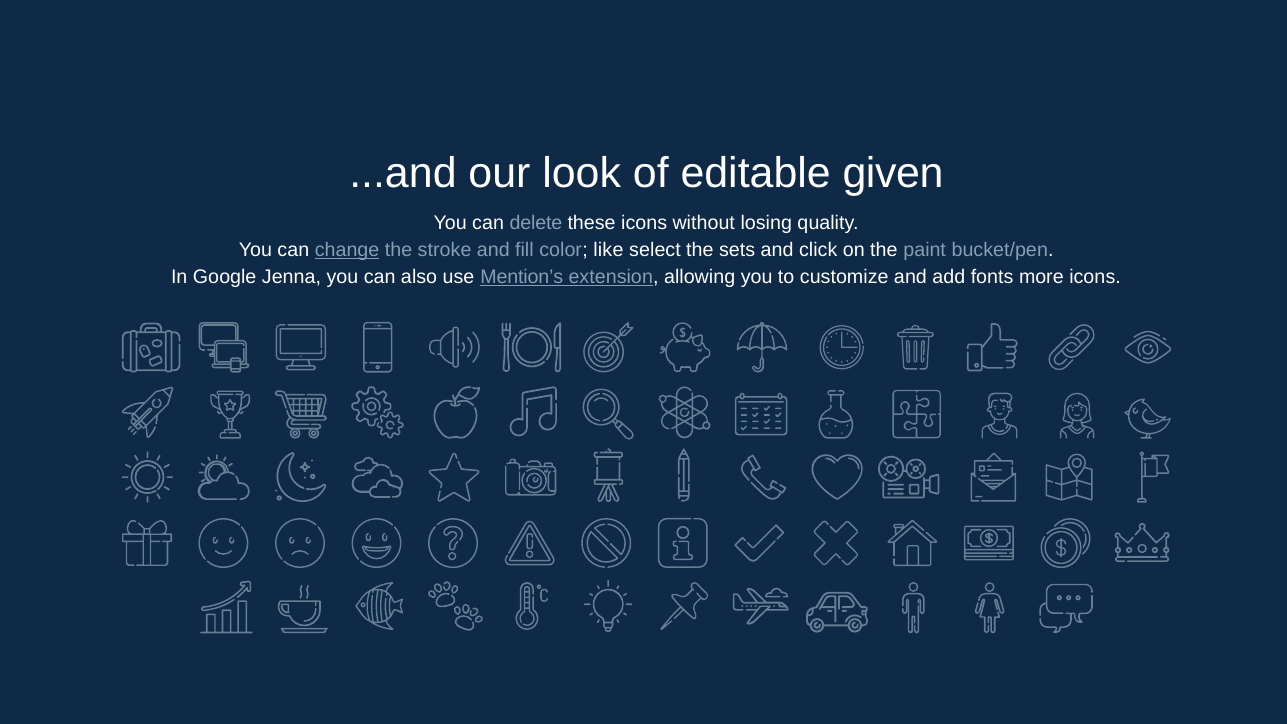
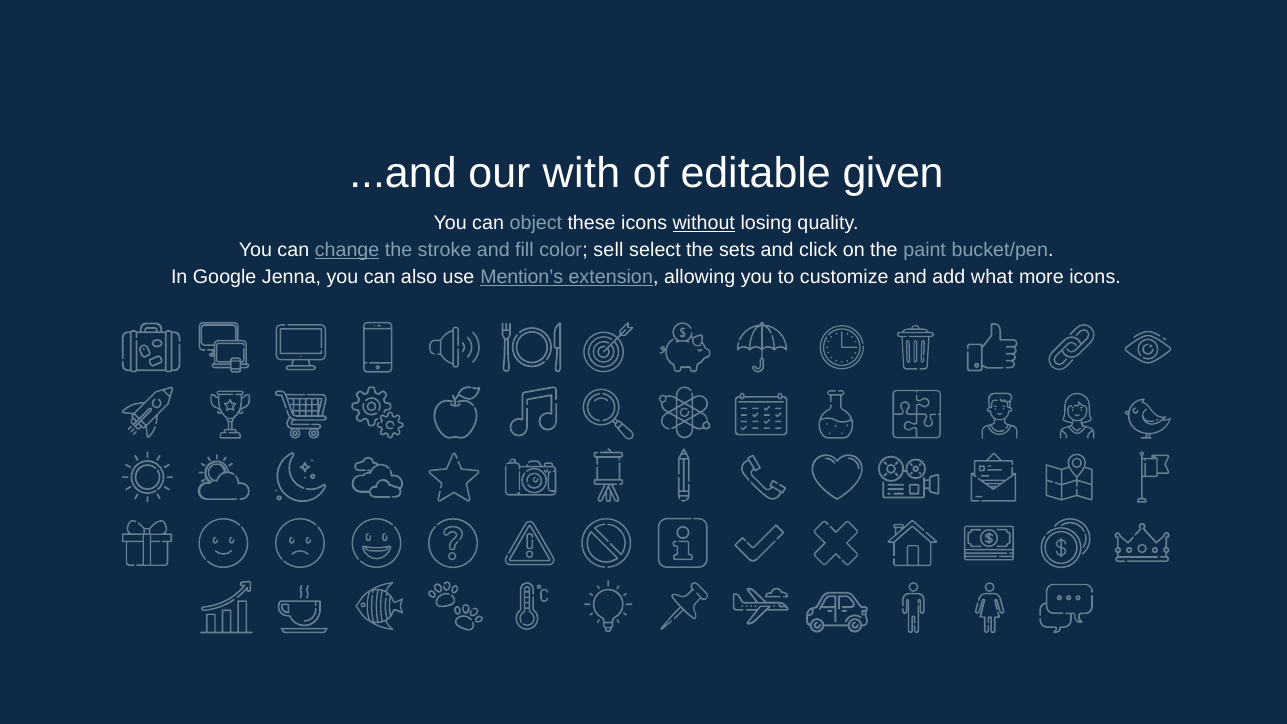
look: look -> with (581, 173)
delete: delete -> object (536, 223)
without underline: none -> present (704, 223)
like: like -> sell (608, 250)
fonts: fonts -> what (992, 277)
